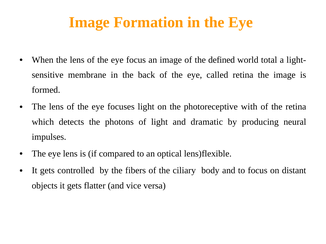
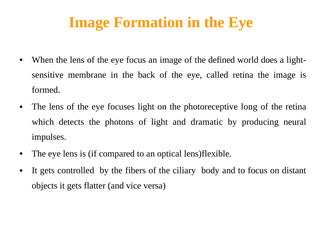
total: total -> does (269, 60)
with: with -> long (249, 107)
